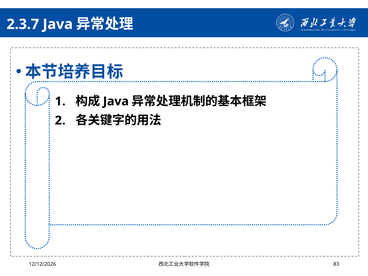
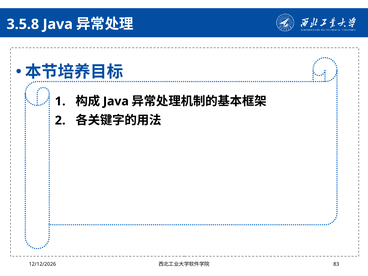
2.3.7: 2.3.7 -> 3.5.8 (23, 24)
